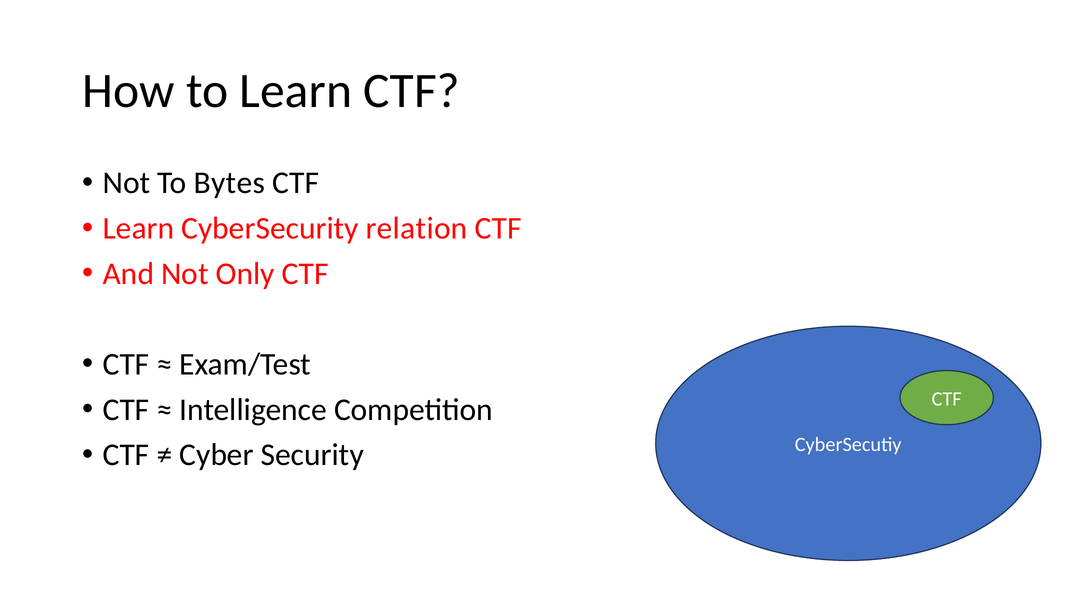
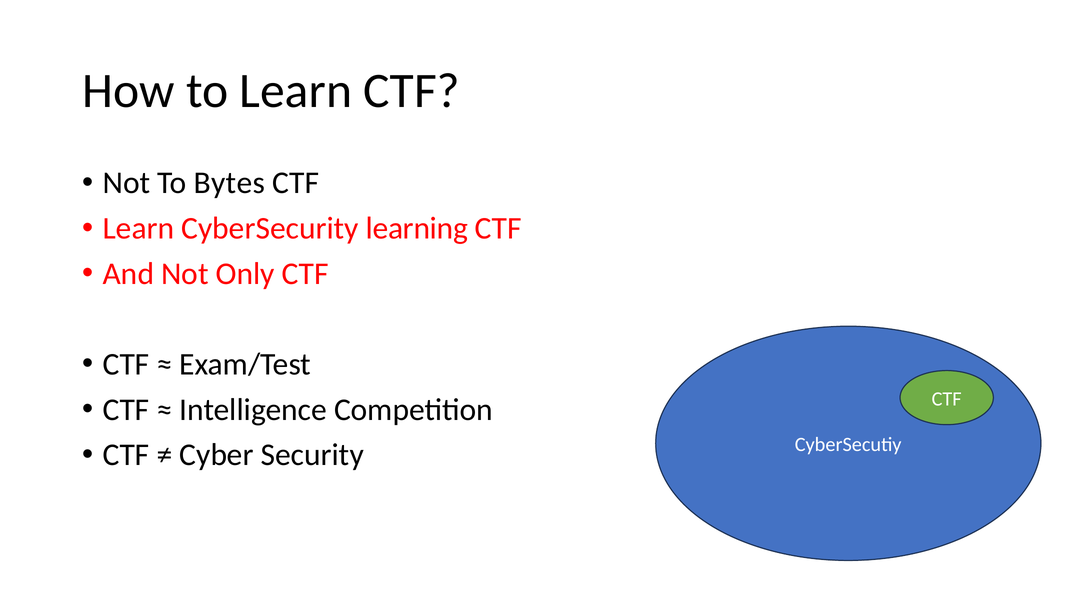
relation: relation -> learning (417, 228)
